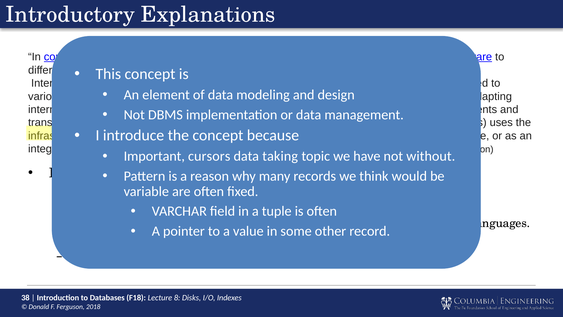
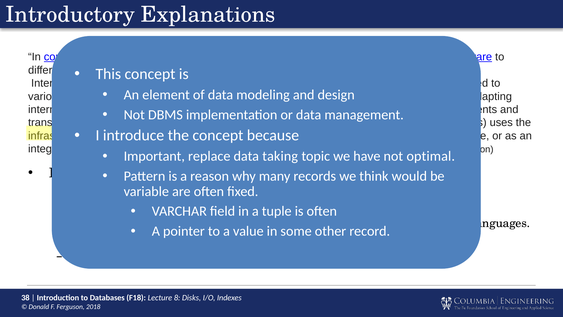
cursors: cursors -> replace (209, 156)
not without: without -> optimal (431, 156)
